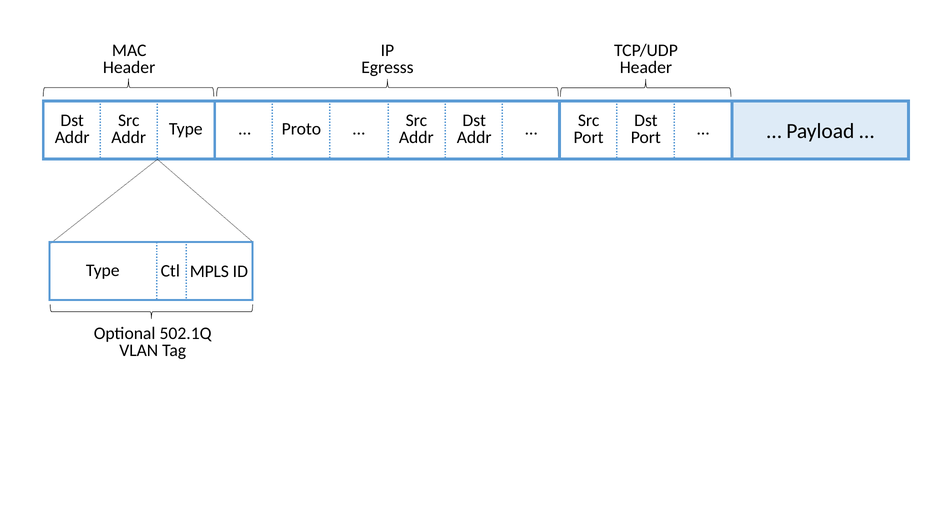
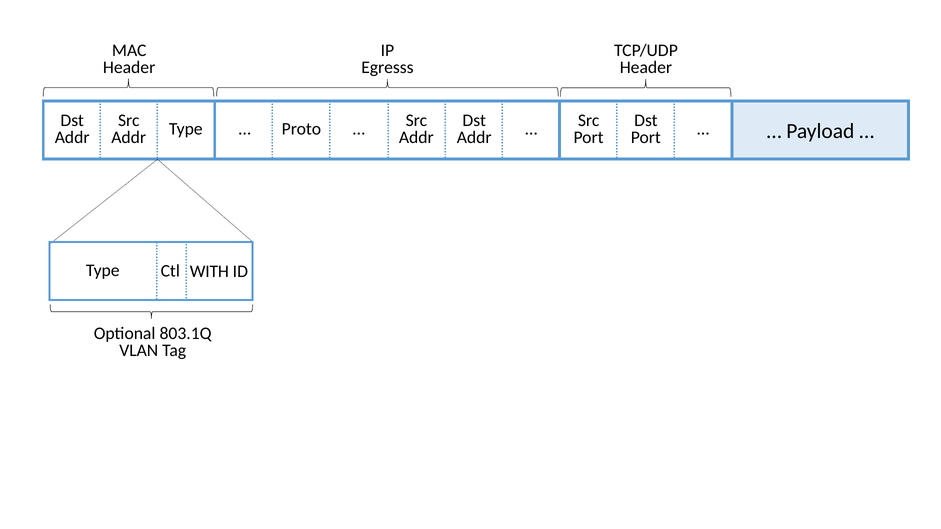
MPLS: MPLS -> WITH (209, 272)
502.1Q: 502.1Q -> 803.1Q (186, 334)
